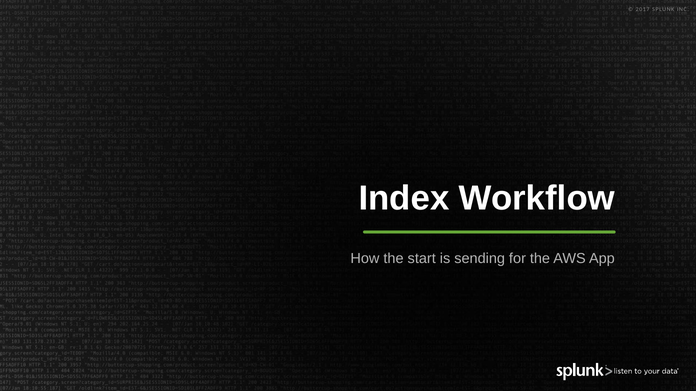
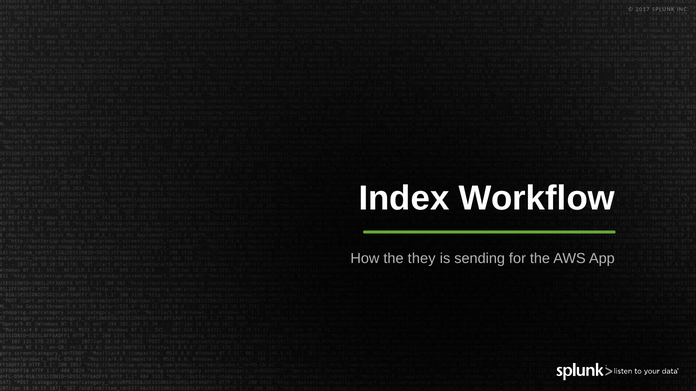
start: start -> they (422, 259)
